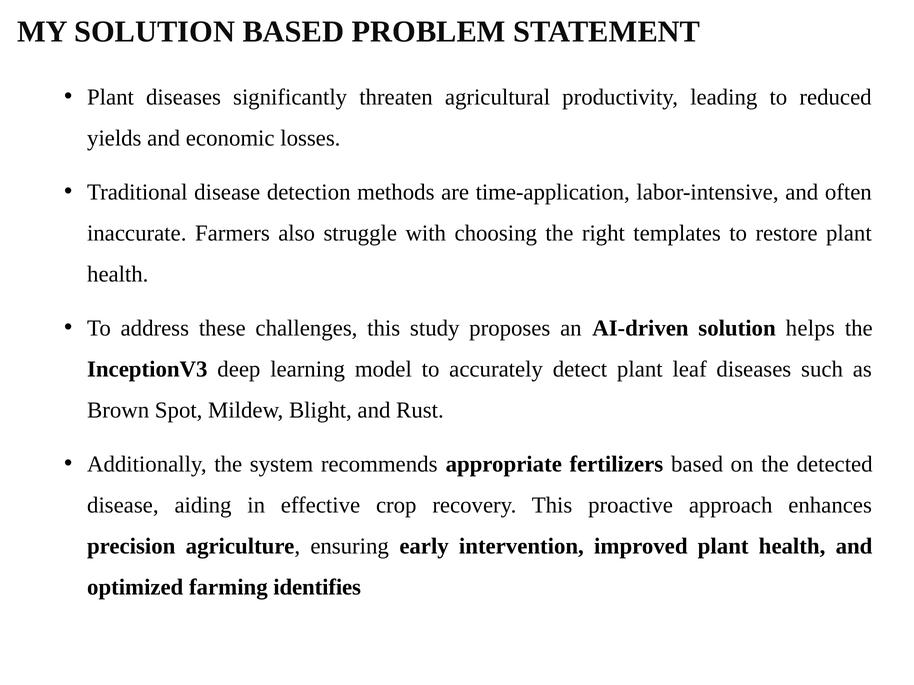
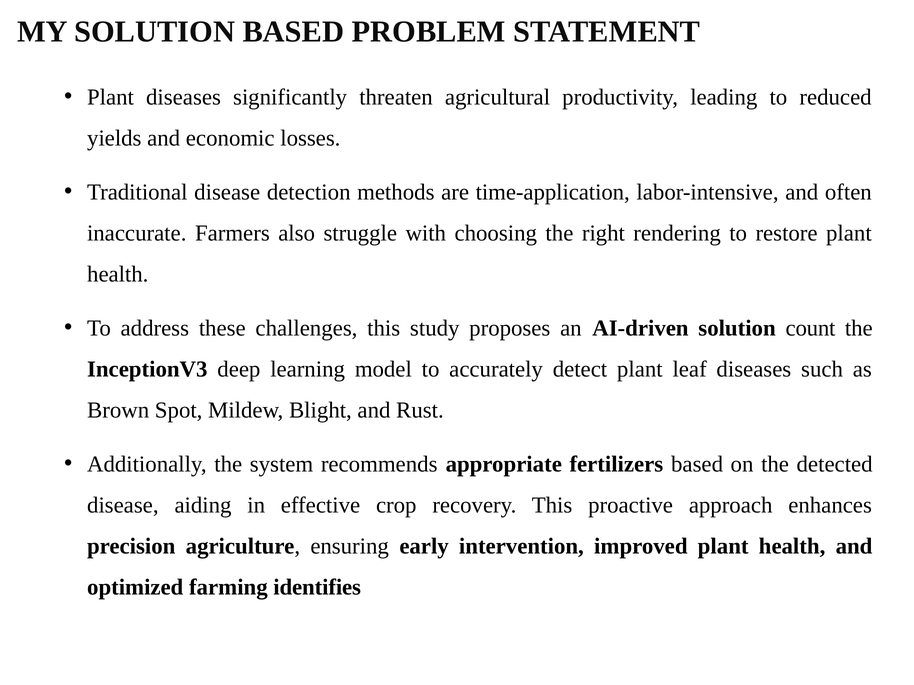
templates: templates -> rendering (677, 233)
helps: helps -> count (811, 328)
